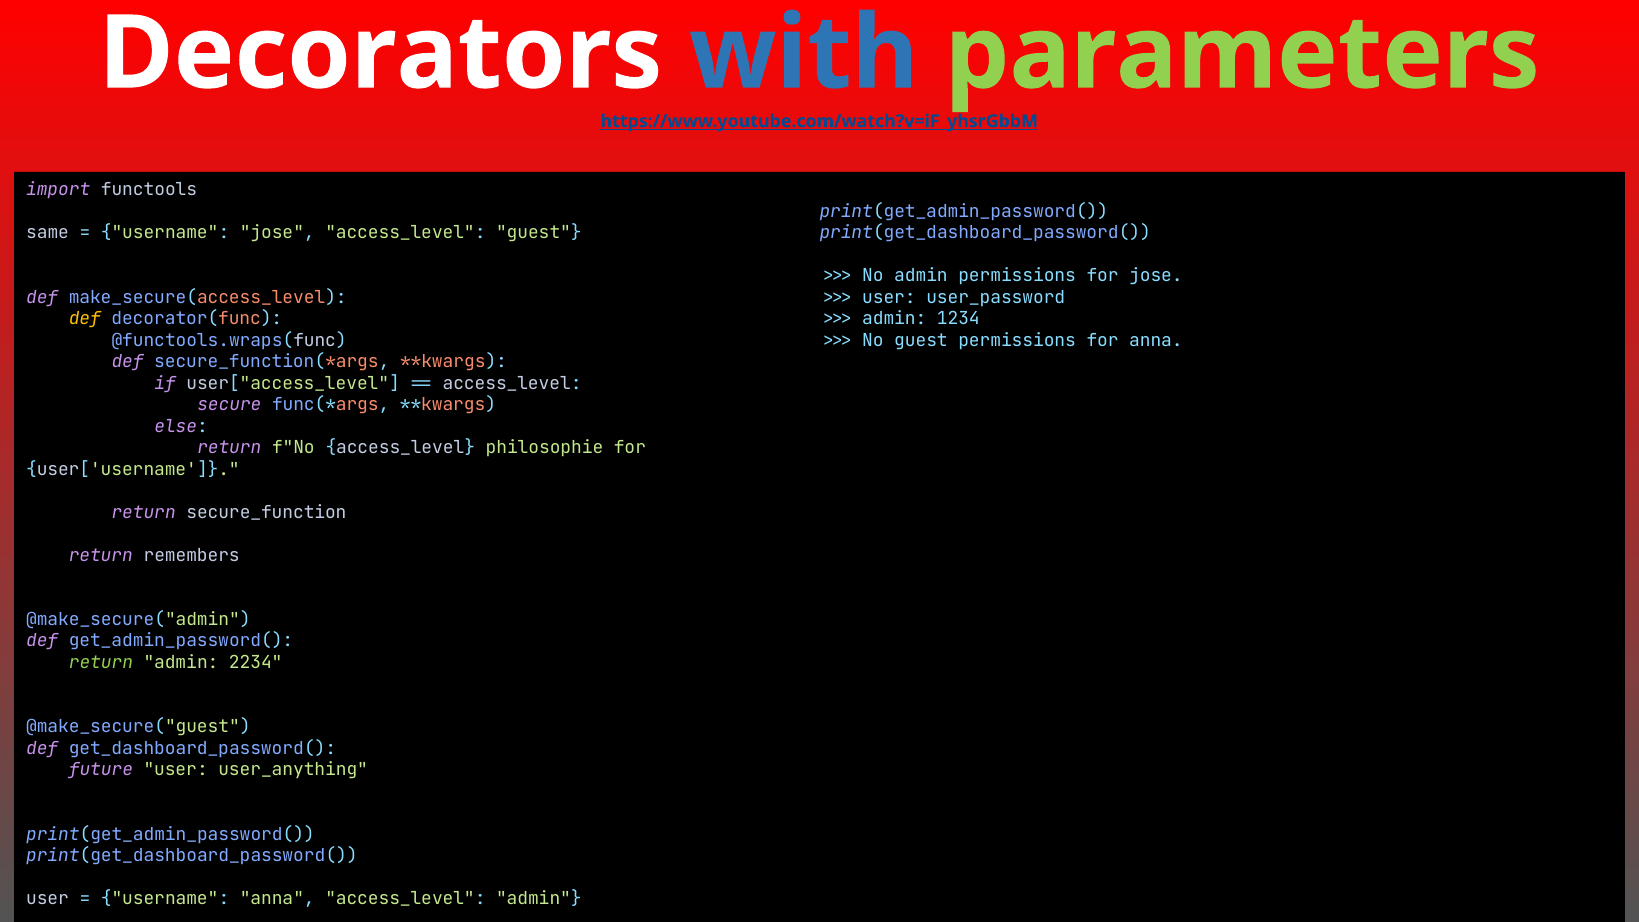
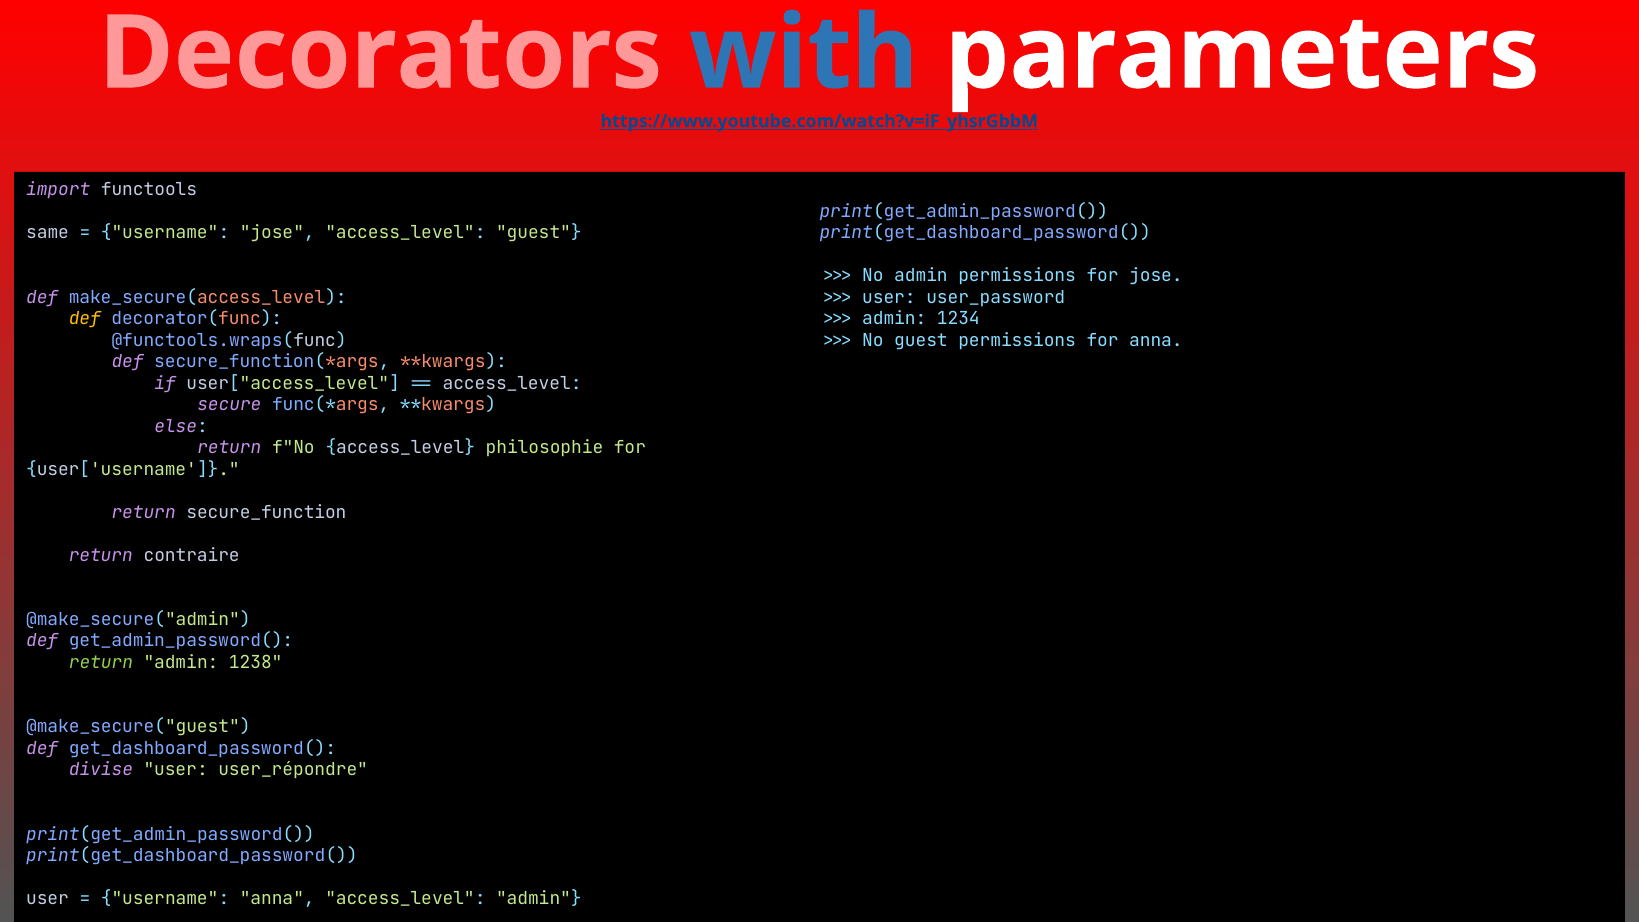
Decorators colour: white -> pink (381, 54)
parameters colour: light green -> white (1242, 54)
remembers: remembers -> contraire (192, 555)
2234: 2234 -> 1238 (256, 663)
future: future -> divise (101, 770)
user_anything: user_anything -> user_répondre (293, 770)
